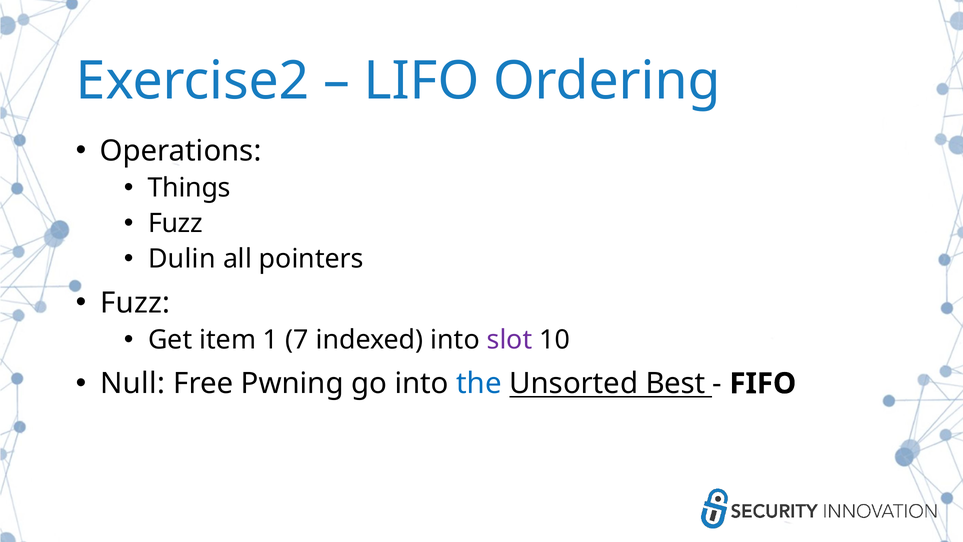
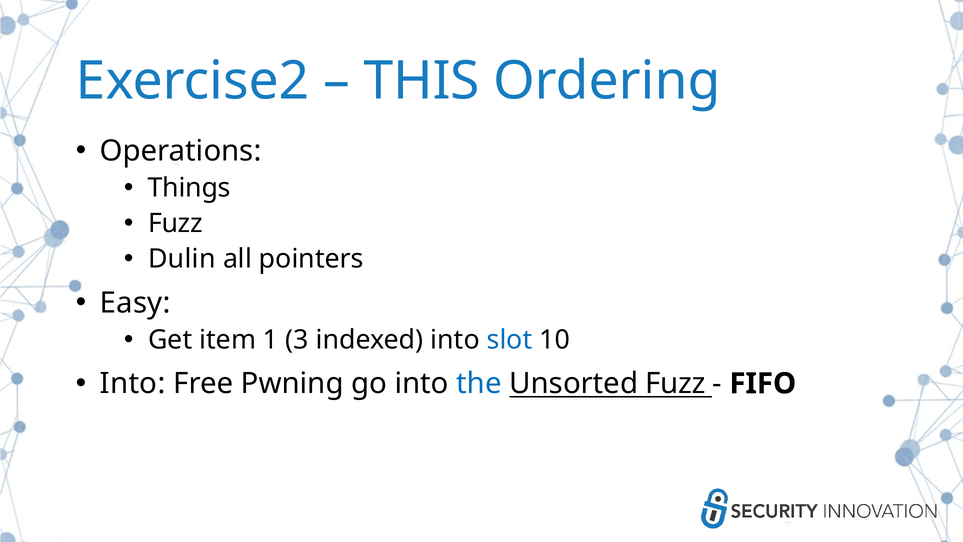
LIFO: LIFO -> THIS (422, 81)
Fuzz: Fuzz -> Easy (135, 303)
7: 7 -> 3 (297, 340)
slot colour: purple -> blue (510, 340)
Null: Null -> Into (133, 383)
Unsorted Best: Best -> Fuzz (675, 383)
